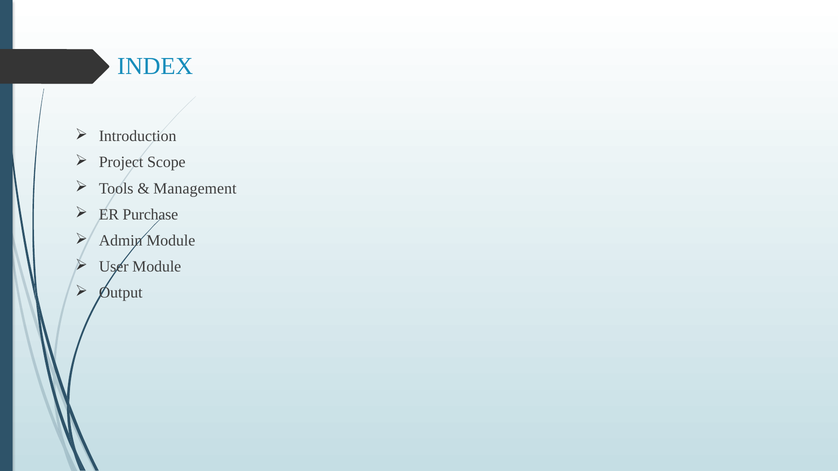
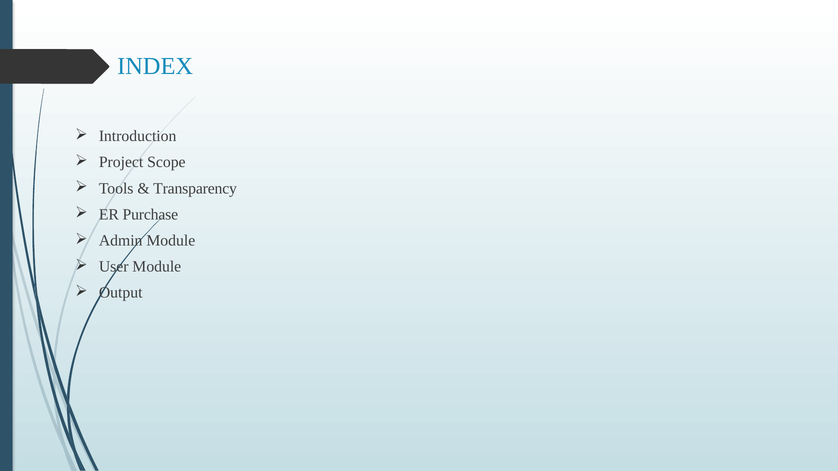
Management: Management -> Transparency (195, 188)
